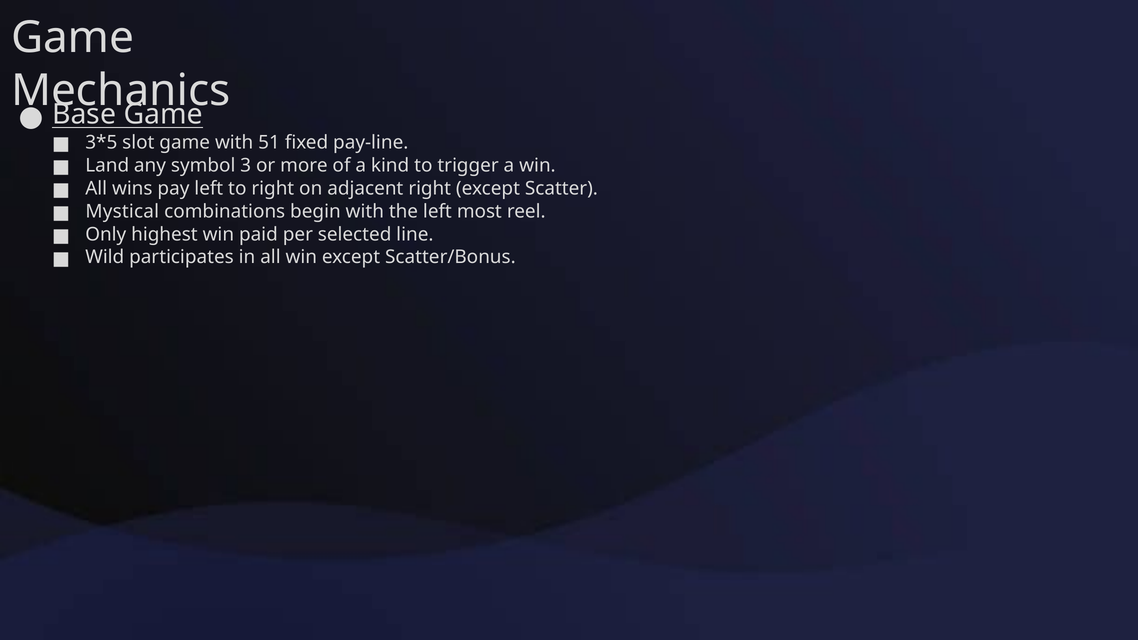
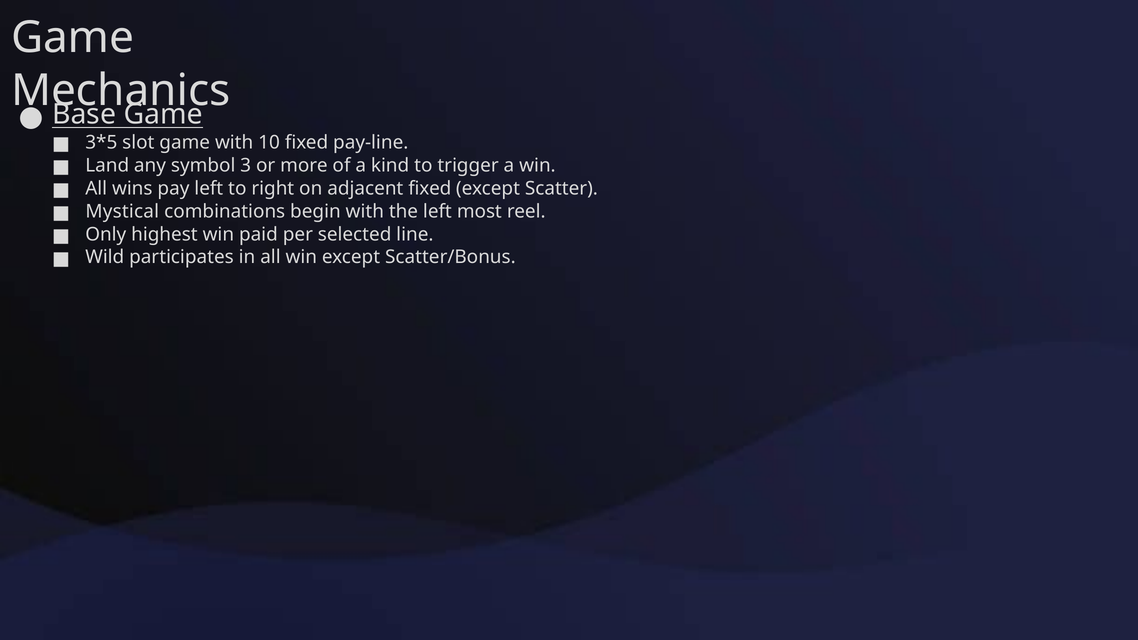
51: 51 -> 10 (269, 143)
adjacent right: right -> fixed (430, 188)
